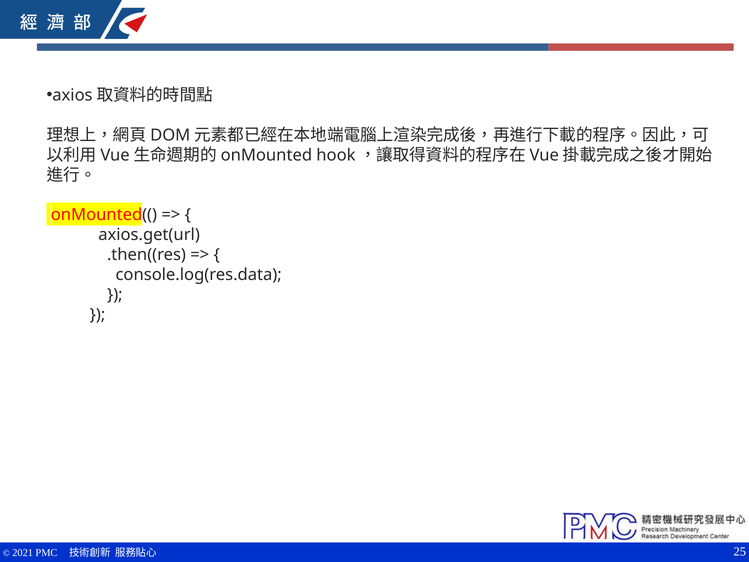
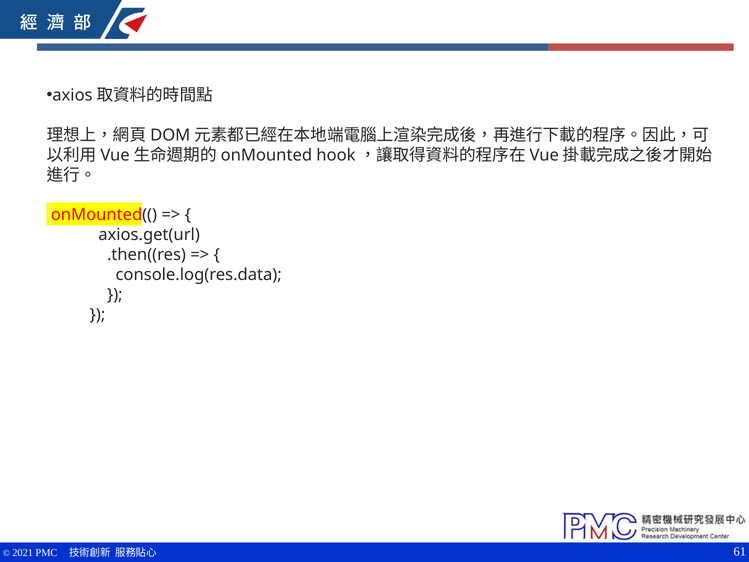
25: 25 -> 61 (740, 551)
